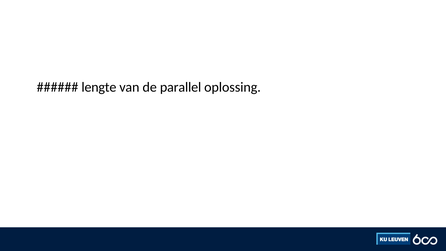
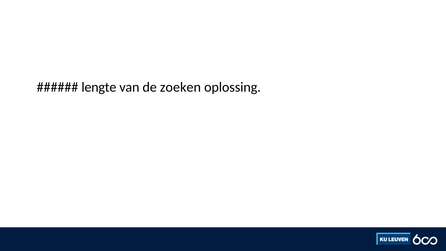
parallel: parallel -> zoeken (180, 87)
